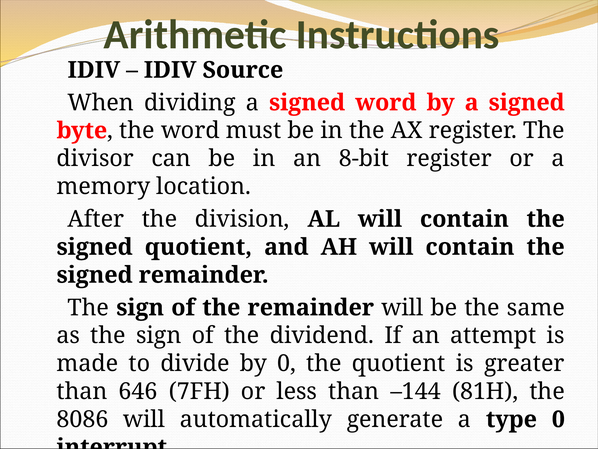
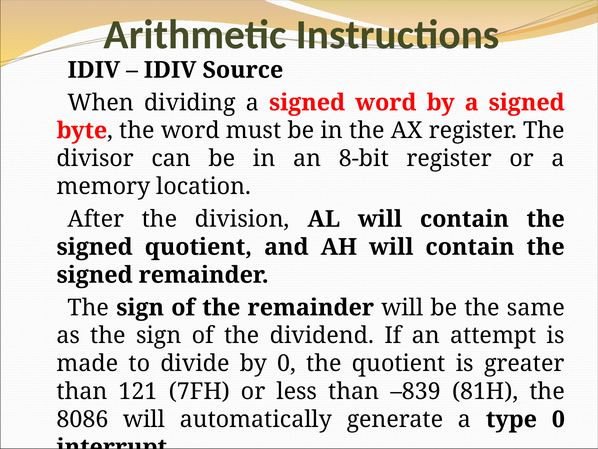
646: 646 -> 121 (138, 391)
–144: –144 -> –839 (416, 391)
